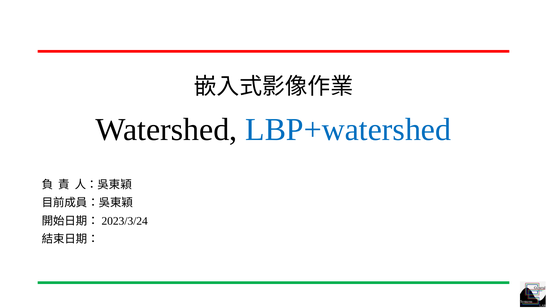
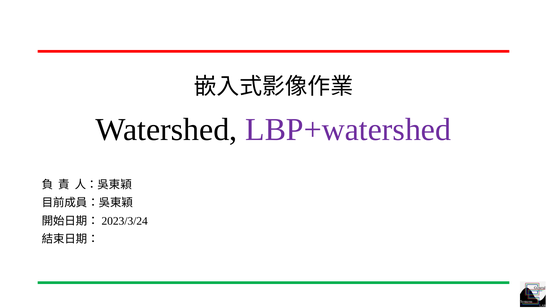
LBP+watershed colour: blue -> purple (348, 130)
